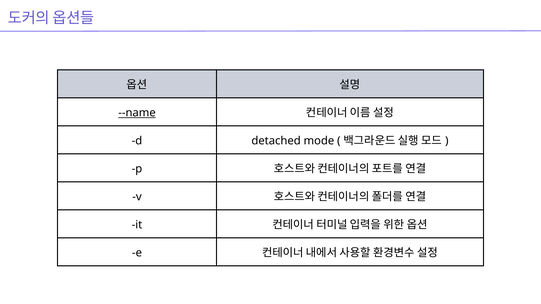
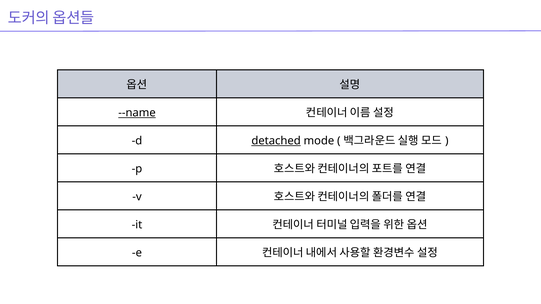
detached underline: none -> present (276, 141)
